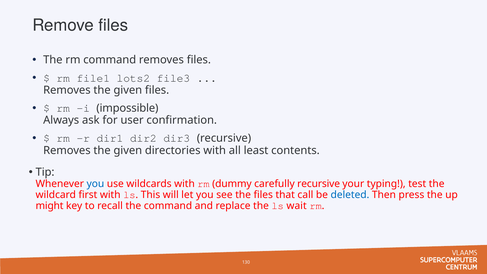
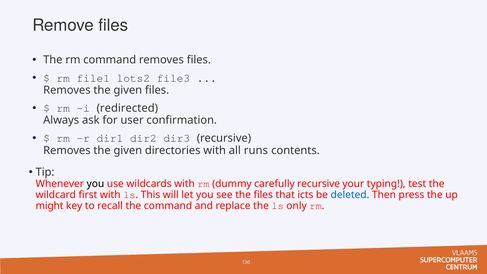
impossible: impossible -> redirected (127, 108)
least: least -> runs (256, 150)
you colour: blue -> black (95, 184)
call: call -> icts (305, 195)
wait: wait -> only (297, 206)
